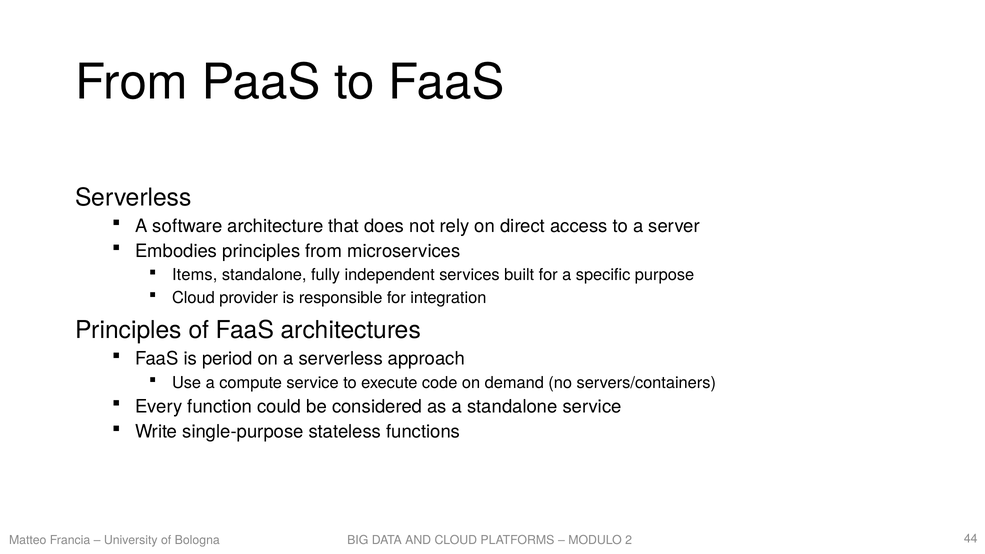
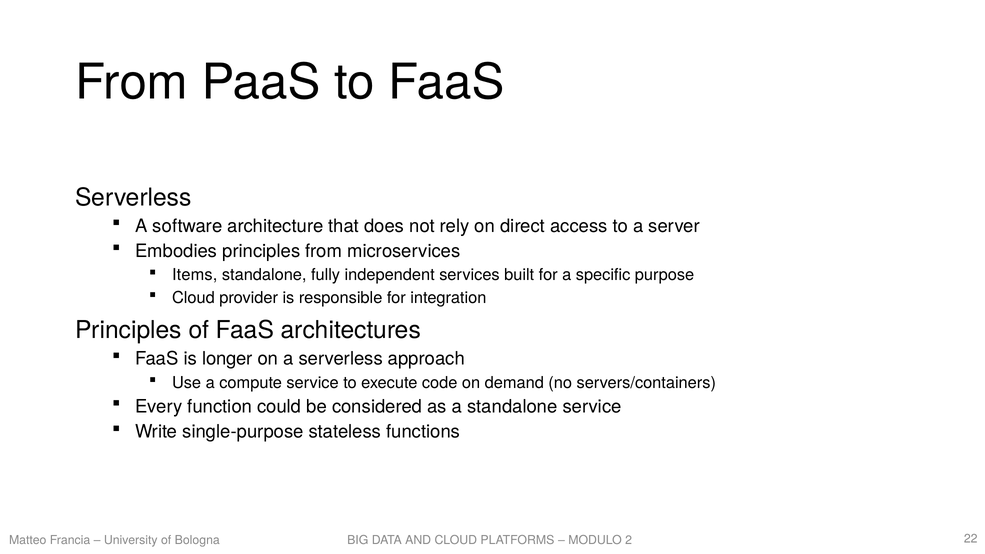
period: period -> longer (227, 359)
44: 44 -> 22 (971, 539)
